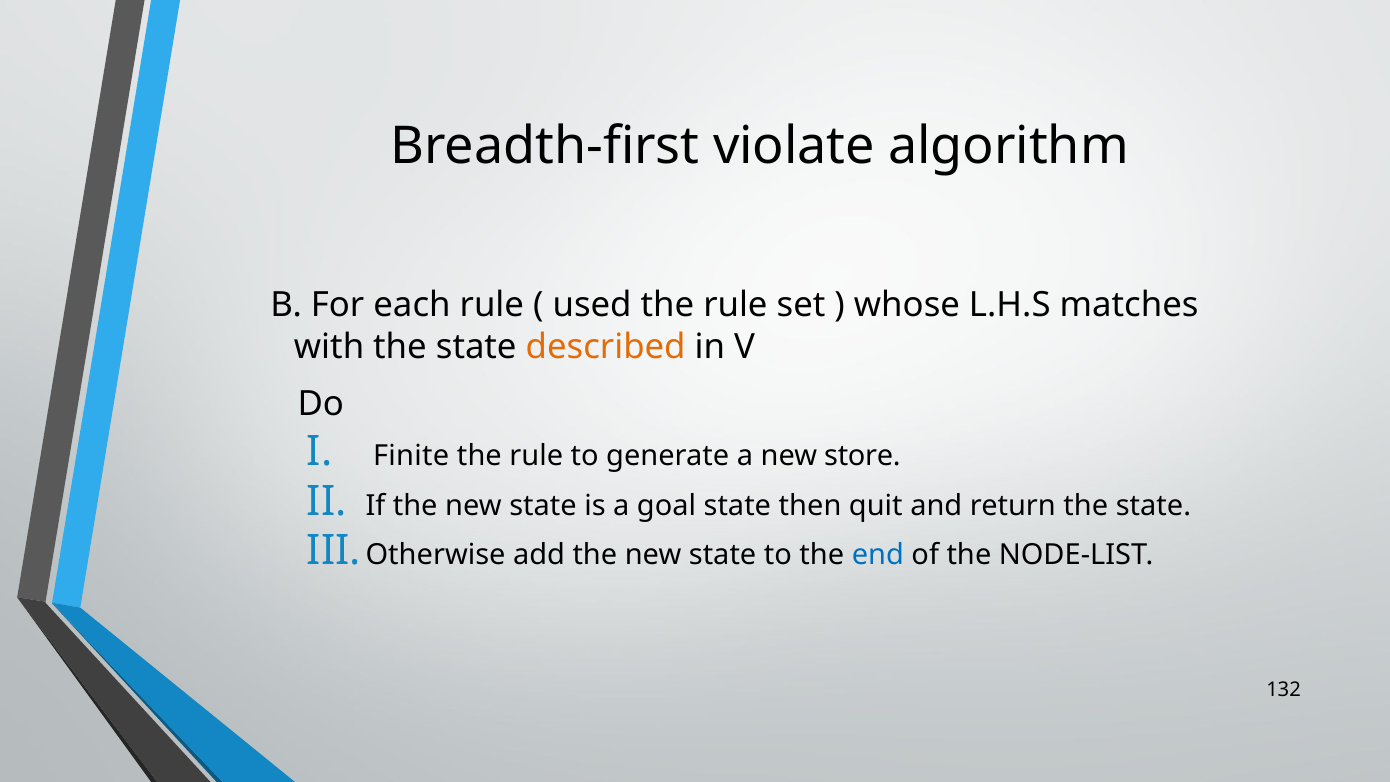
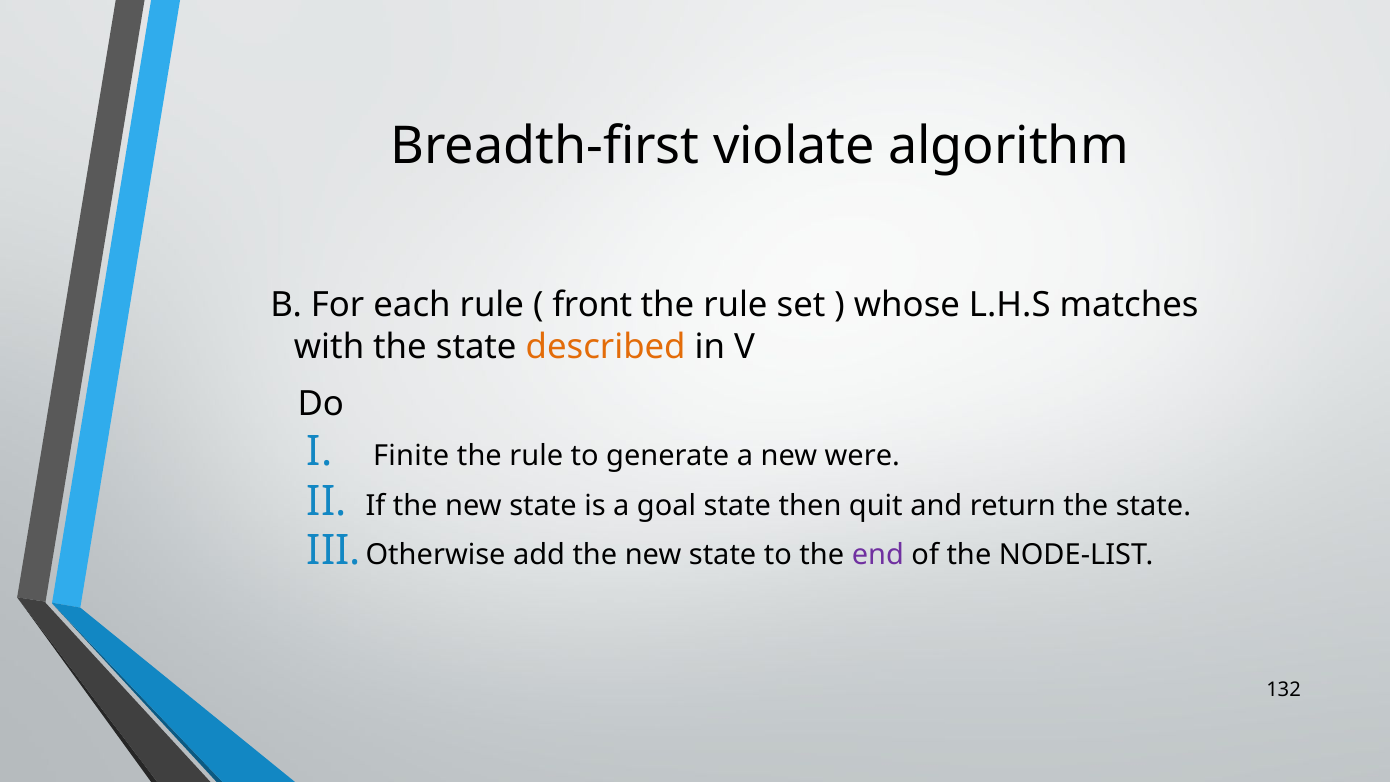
used: used -> front (592, 305)
store: store -> were (862, 456)
end colour: blue -> purple (878, 555)
